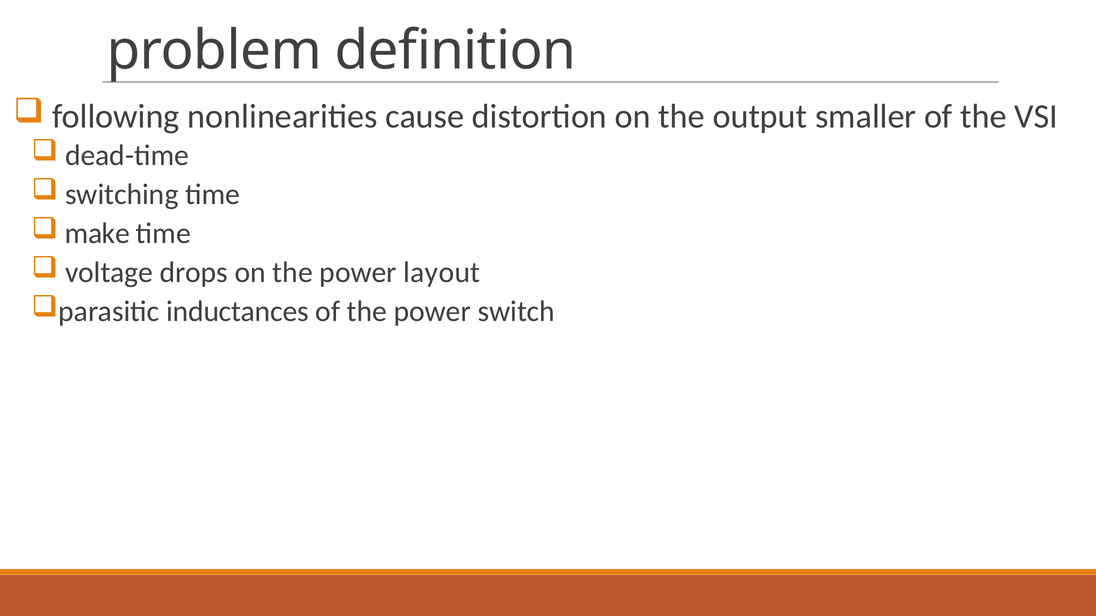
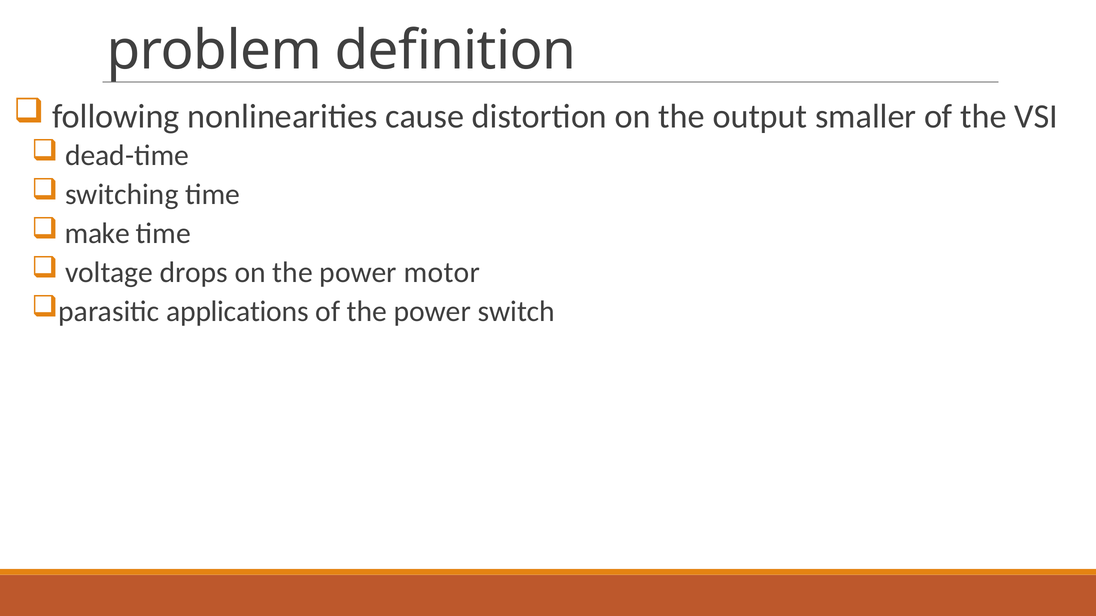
layout: layout -> motor (442, 273)
inductances: inductances -> applications (238, 312)
